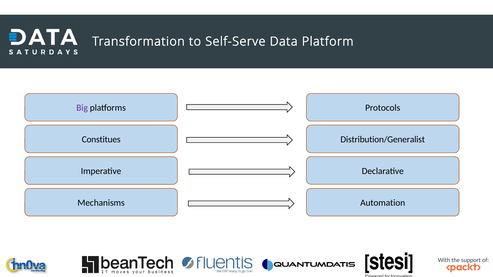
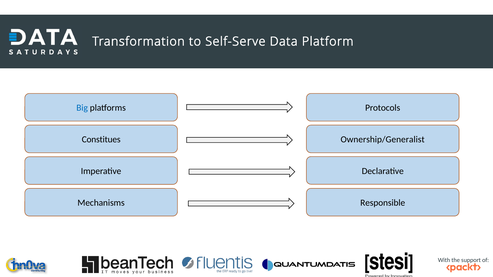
Big colour: purple -> blue (82, 108)
Distribution/Generalist: Distribution/Generalist -> Ownership/Generalist (383, 140)
Automation: Automation -> Responsible (383, 203)
